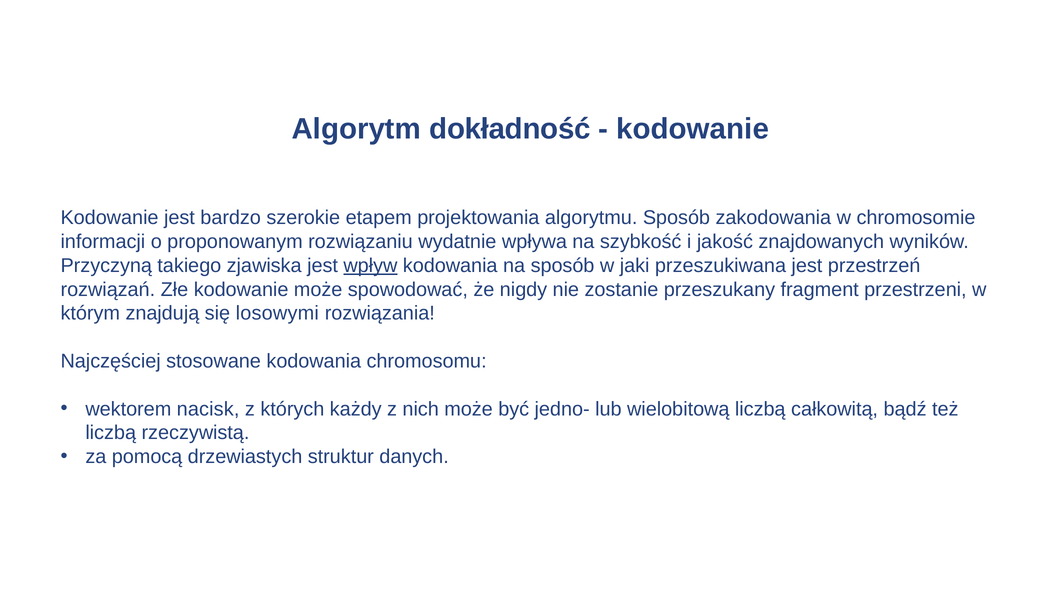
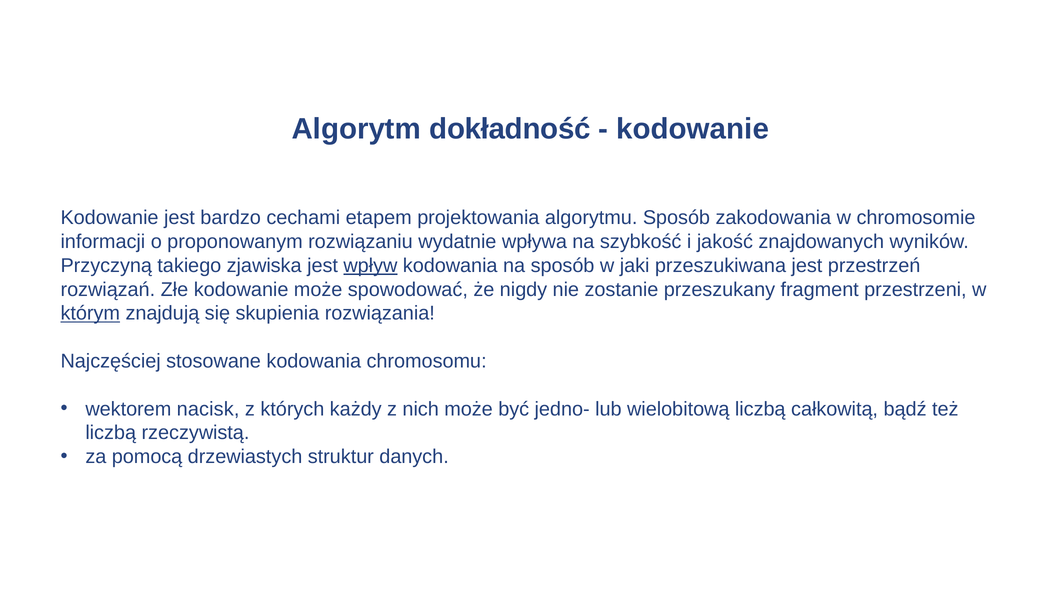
szerokie: szerokie -> cechami (303, 218)
którym underline: none -> present (90, 313)
losowymi: losowymi -> skupienia (277, 313)
